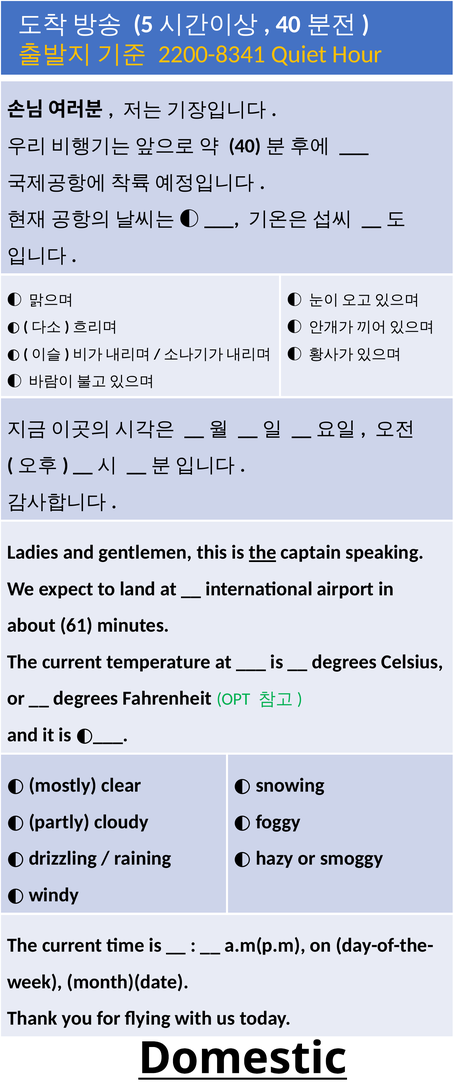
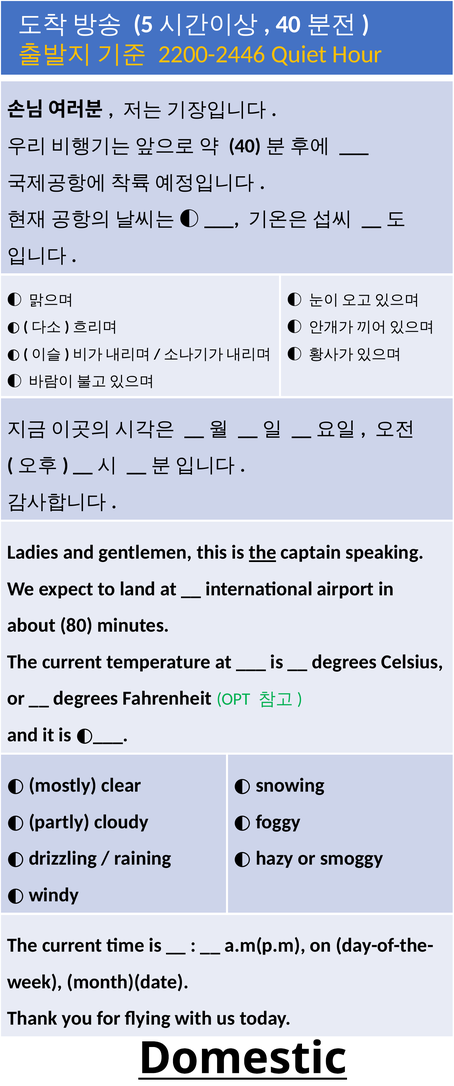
2200-8341: 2200-8341 -> 2200-2446 (212, 54)
61: 61 -> 80 (76, 626)
